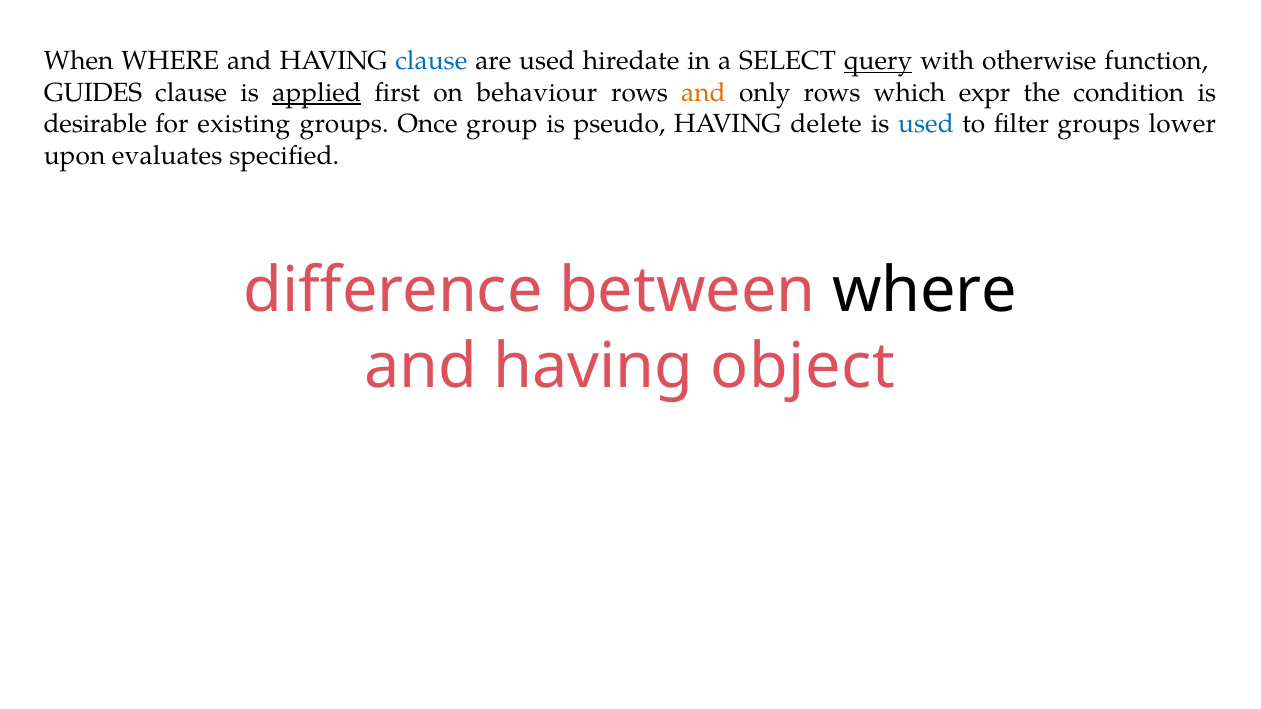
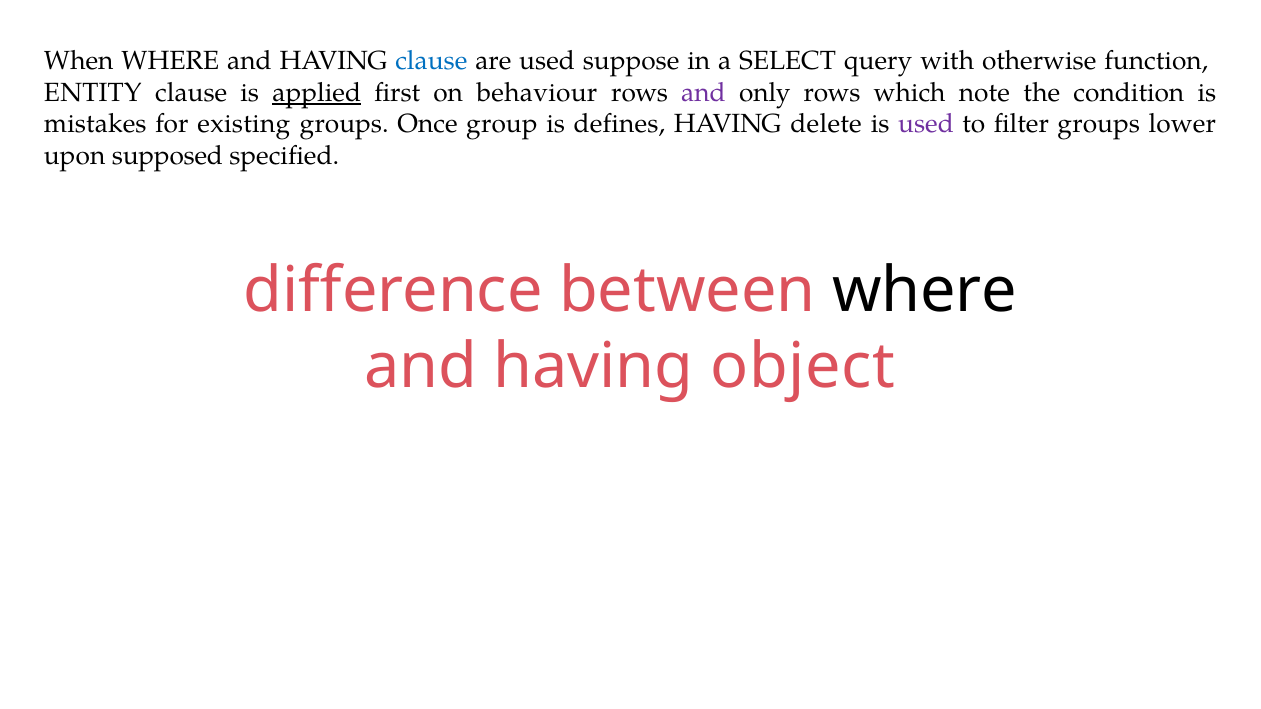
hiredate: hiredate -> suppose (631, 61)
query underline: present -> none (878, 61)
GUIDES: GUIDES -> ENTITY (93, 93)
and colour: orange -> purple (704, 93)
expr: expr -> note (984, 93)
desirable: desirable -> mistakes (95, 124)
pseudo: pseudo -> defines (619, 124)
used colour: blue -> purple (926, 124)
evaluates: evaluates -> supposed (167, 156)
